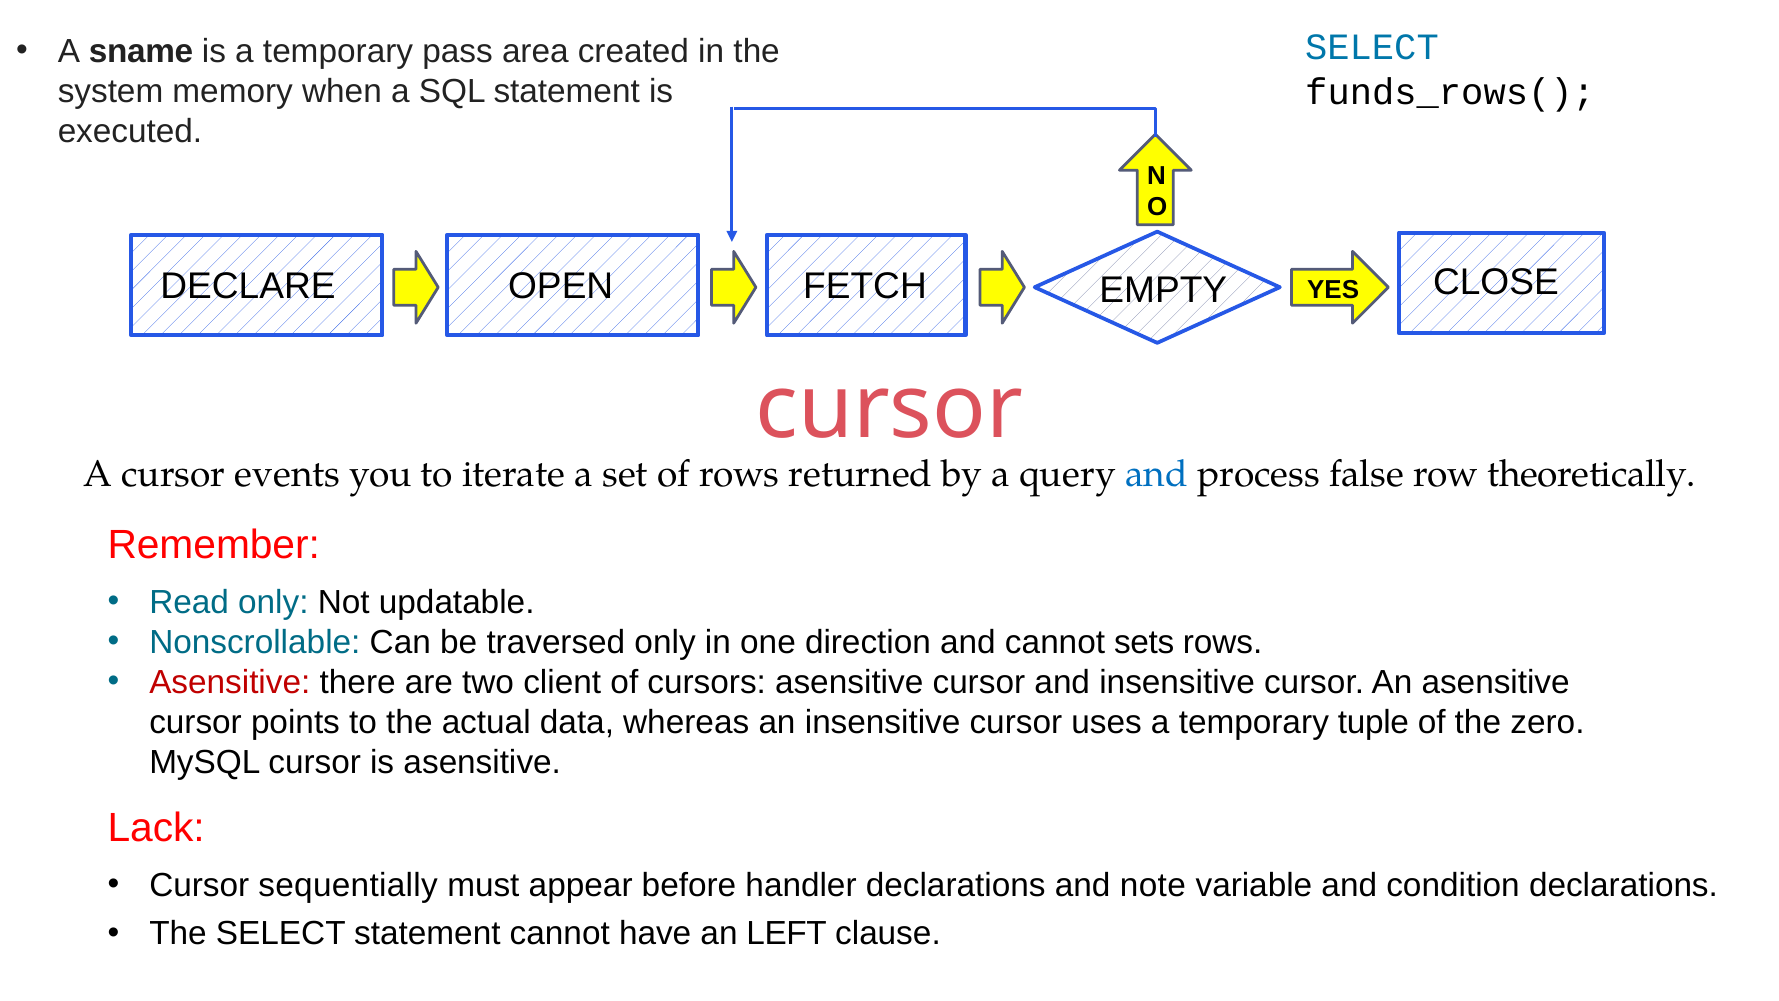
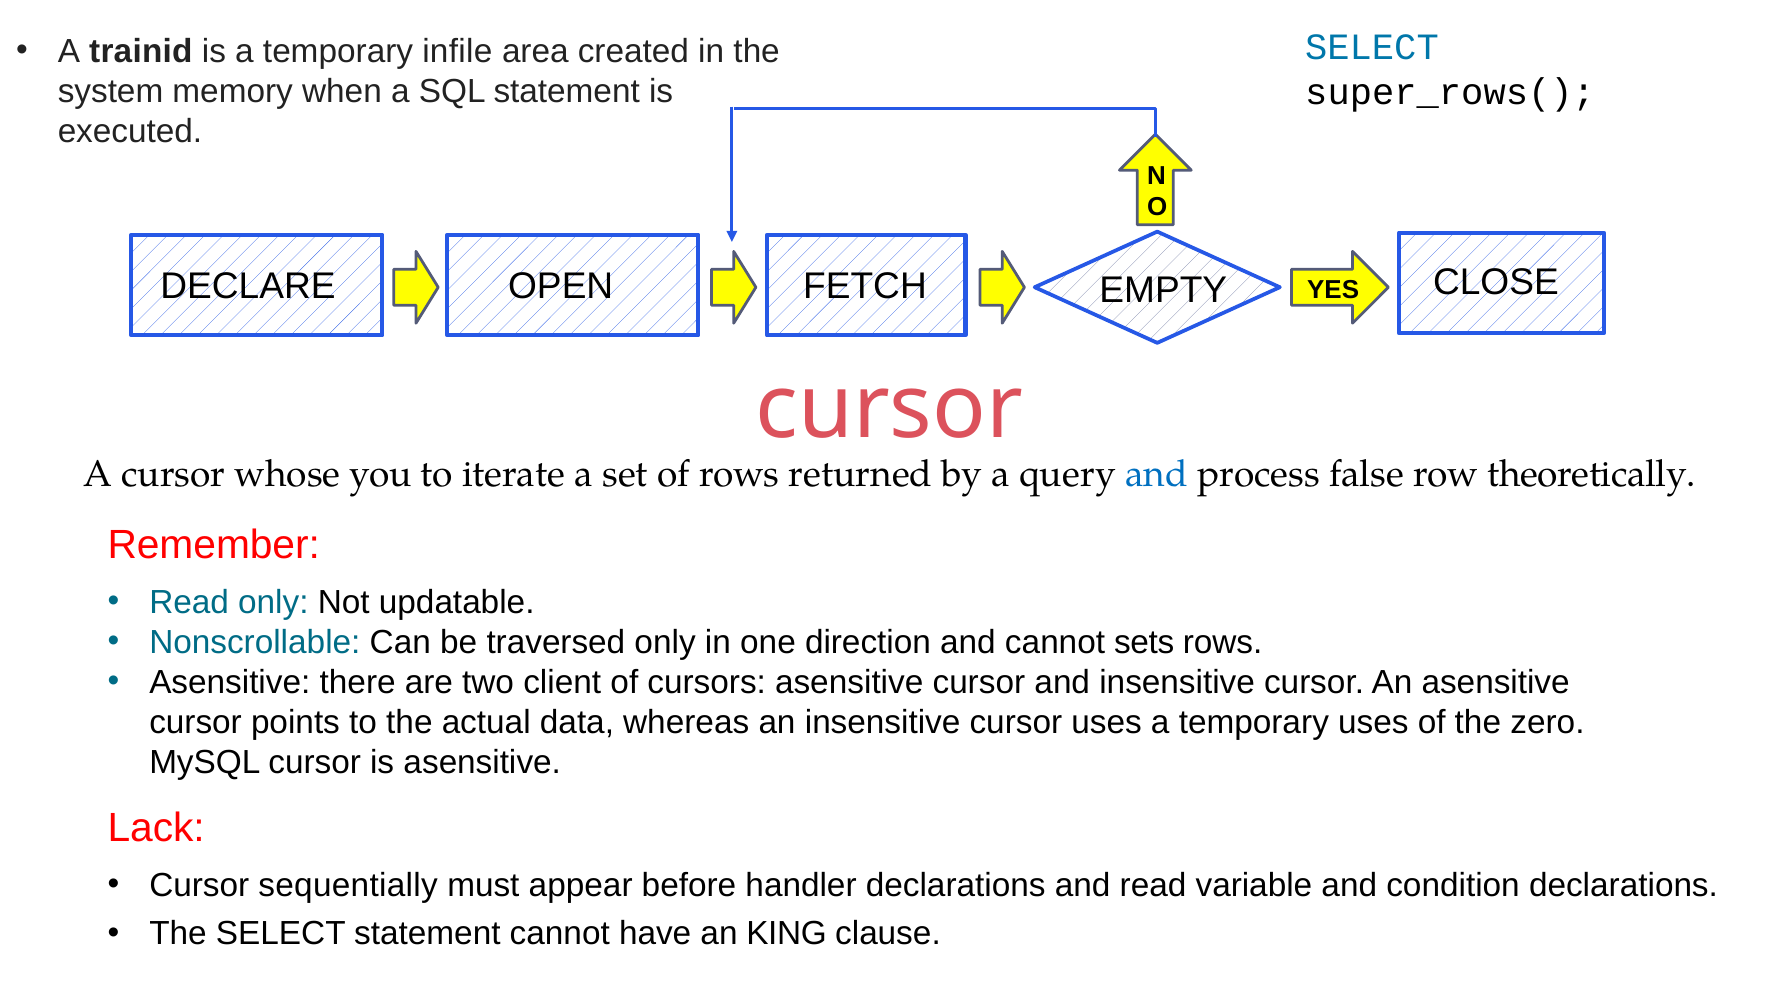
sname: sname -> trainid (141, 51)
pass: pass -> infile (457, 51)
funds_rows(: funds_rows( -> super_rows( (1450, 92)
events: events -> whose (288, 474)
Asensitive colour: red -> black (230, 682)
temporary tuple: tuple -> uses (1373, 722)
and note: note -> read (1153, 885)
LEFT: LEFT -> KING (787, 934)
